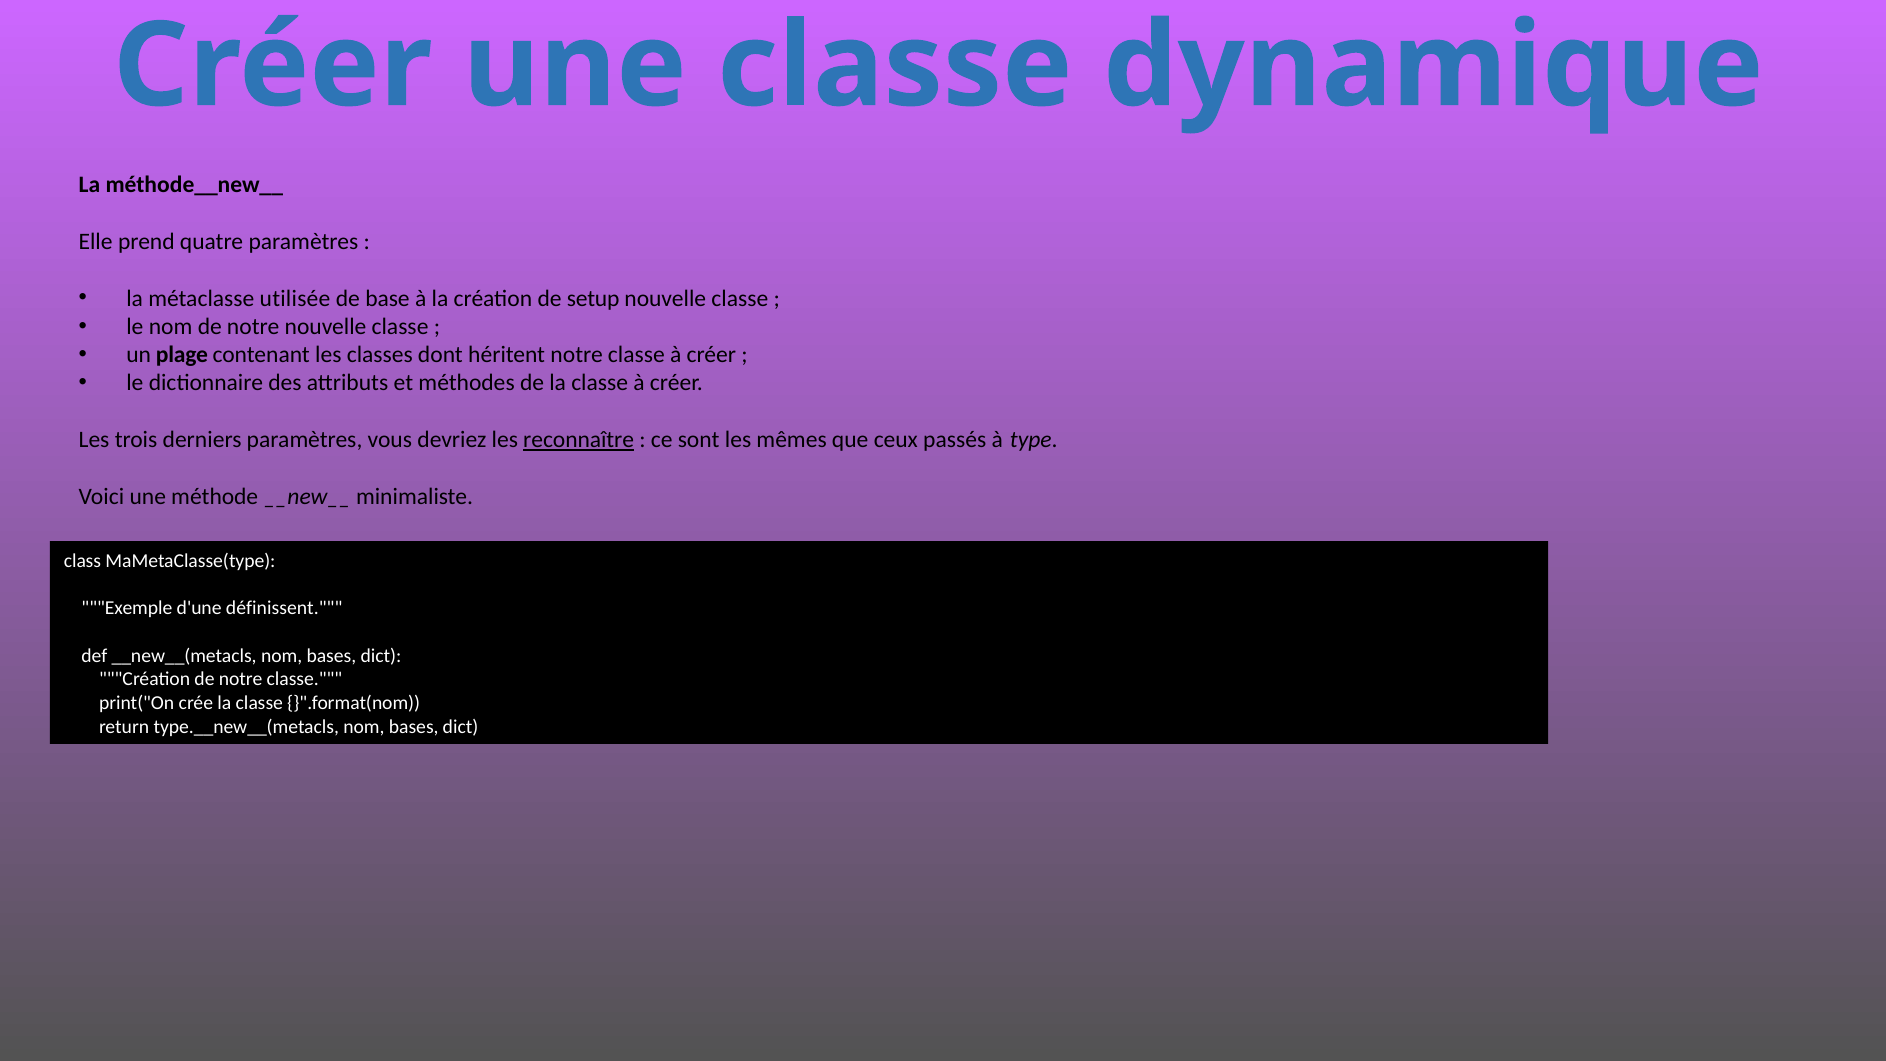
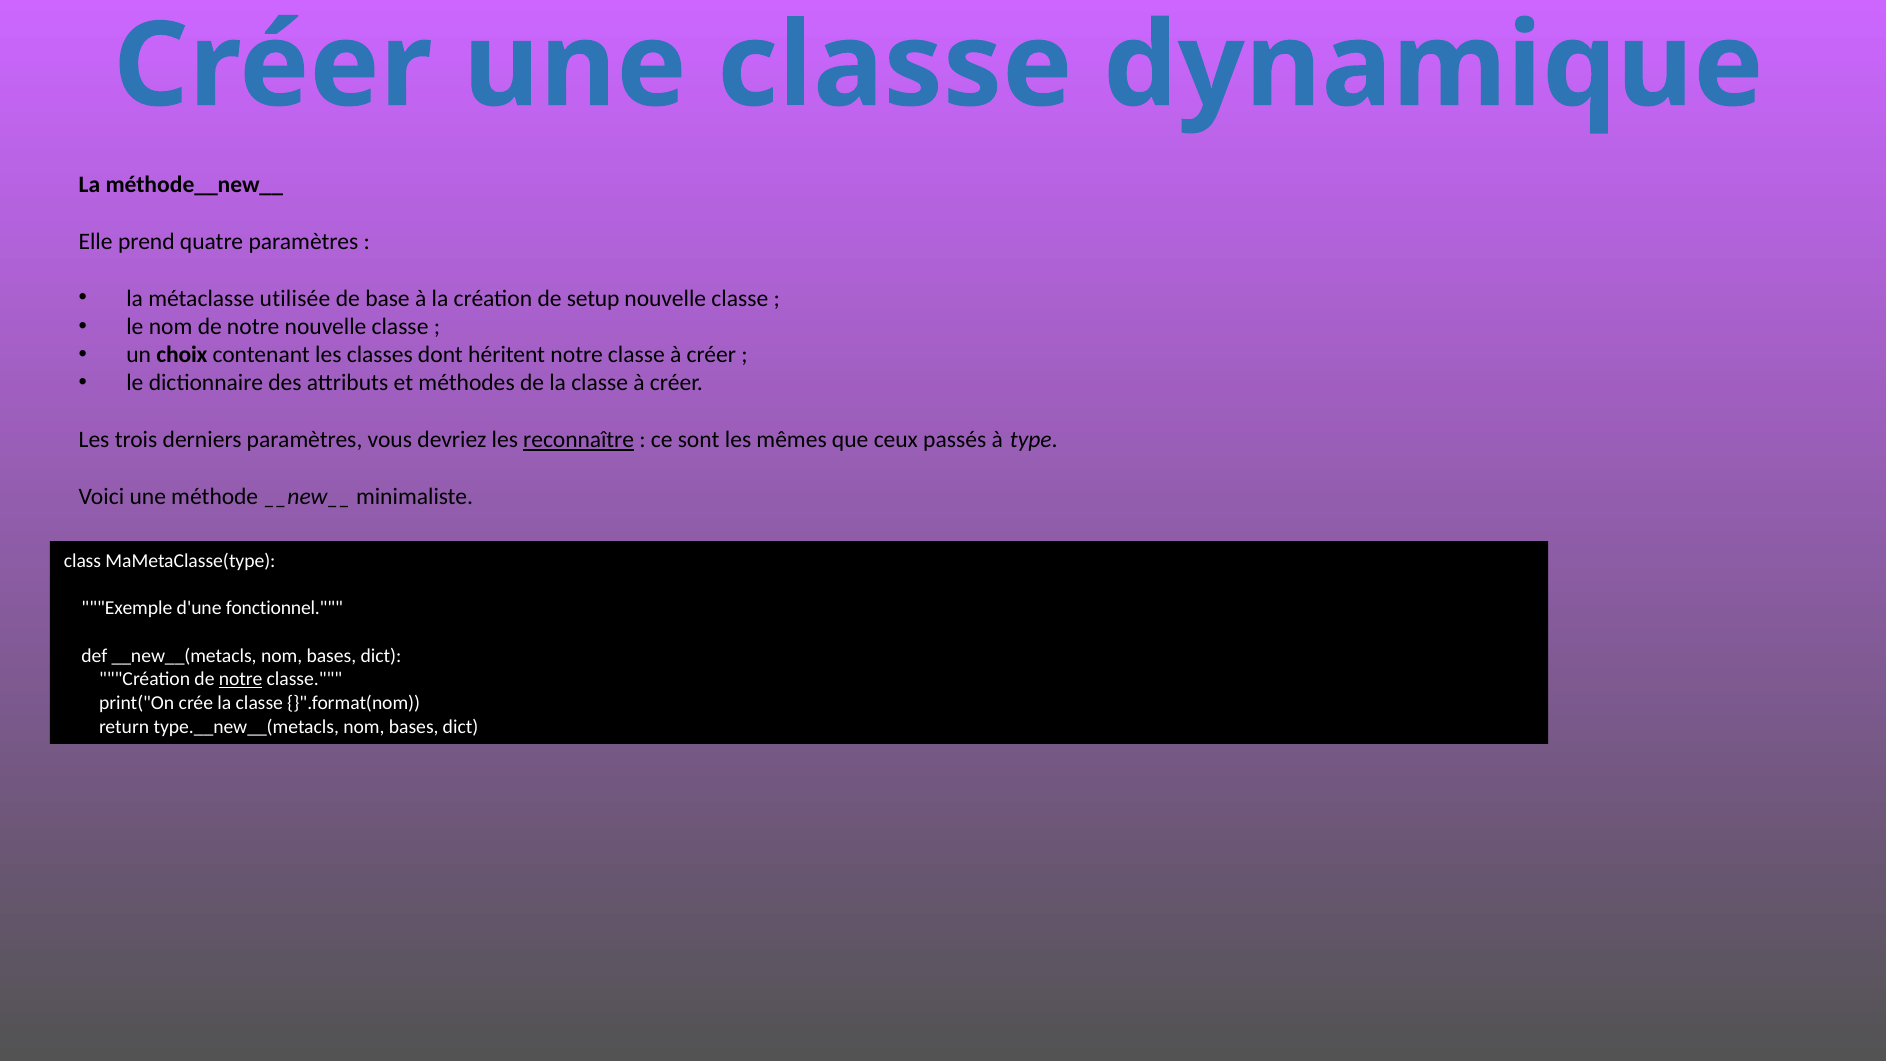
plage: plage -> choix (182, 355)
définissent: définissent -> fonctionnel (284, 608)
notre underline: none -> present (241, 679)
